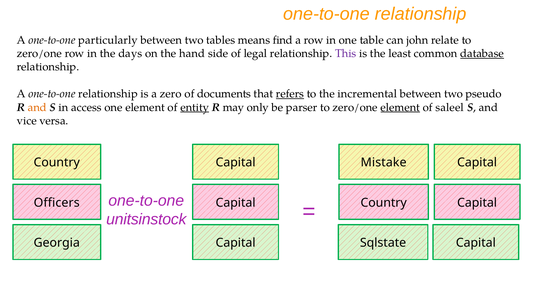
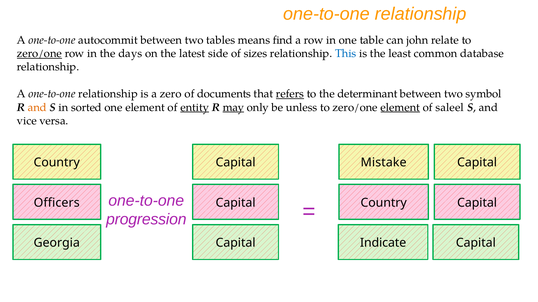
particularly: particularly -> autocommit (108, 40)
zero/one underline: none -> present (39, 54)
hand: hand -> latest (192, 54)
legal: legal -> sizes (255, 54)
This colour: purple -> blue (346, 54)
database underline: present -> none (482, 54)
incremental: incremental -> determinant (367, 94)
pseudo: pseudo -> symbol (484, 94)
access: access -> sorted (86, 108)
may underline: none -> present (233, 108)
parser: parser -> unless (302, 108)
unitsinstock: unitsinstock -> progression (146, 220)
Sqlstate: Sqlstate -> Indicate (383, 243)
